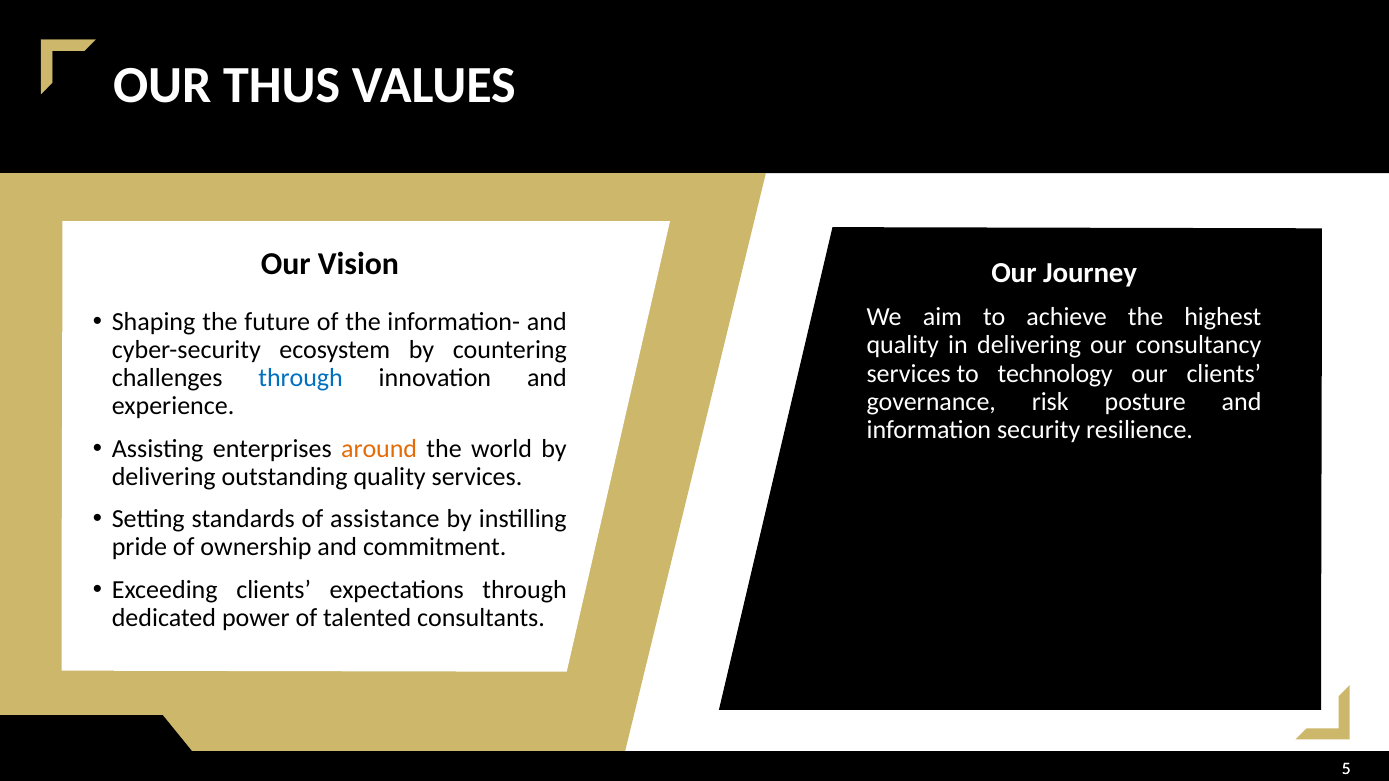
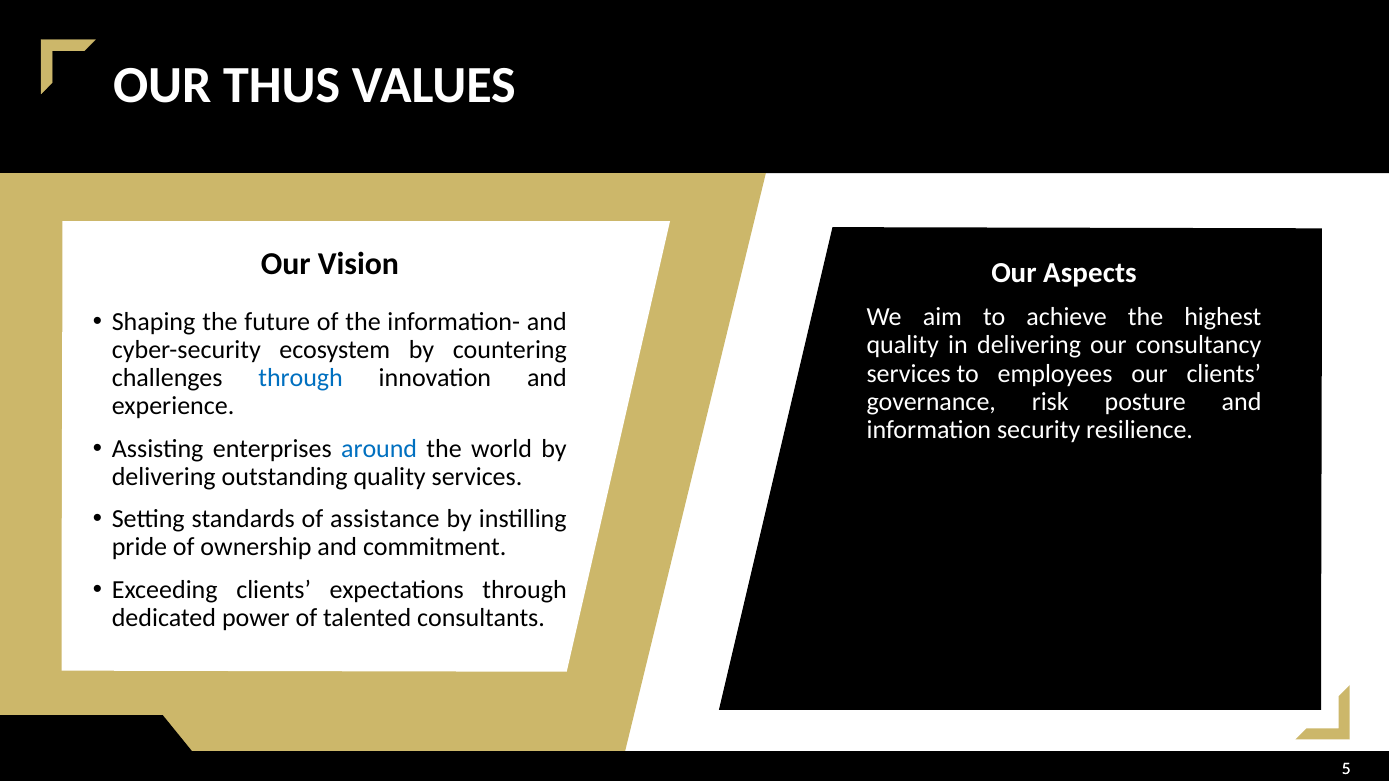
Journey: Journey -> Aspects (1090, 273)
technology: technology -> employees (1055, 374)
around colour: orange -> blue (379, 449)
